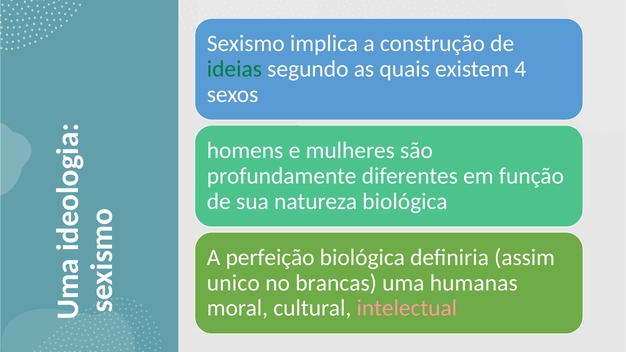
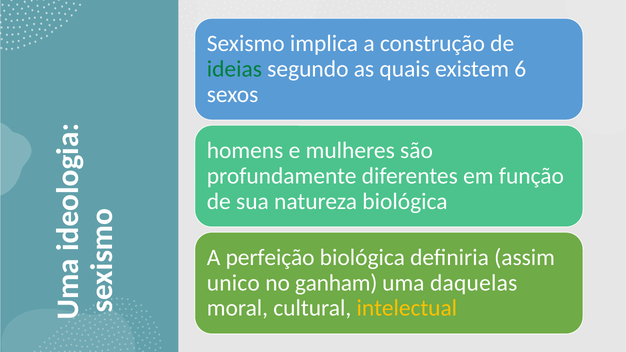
4: 4 -> 6 (520, 69)
brancas: brancas -> ganham (336, 283)
humanas: humanas -> daquelas (474, 283)
intelectual colour: pink -> yellow (407, 308)
